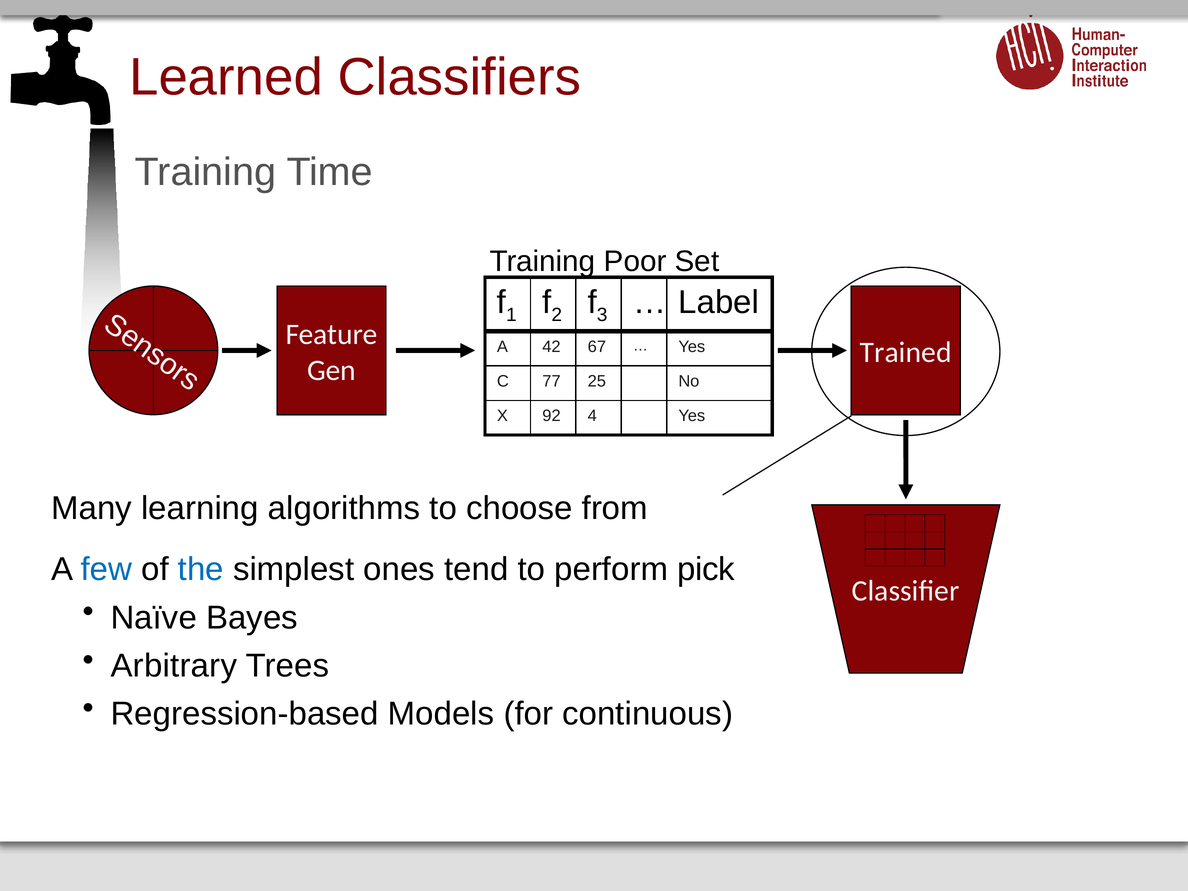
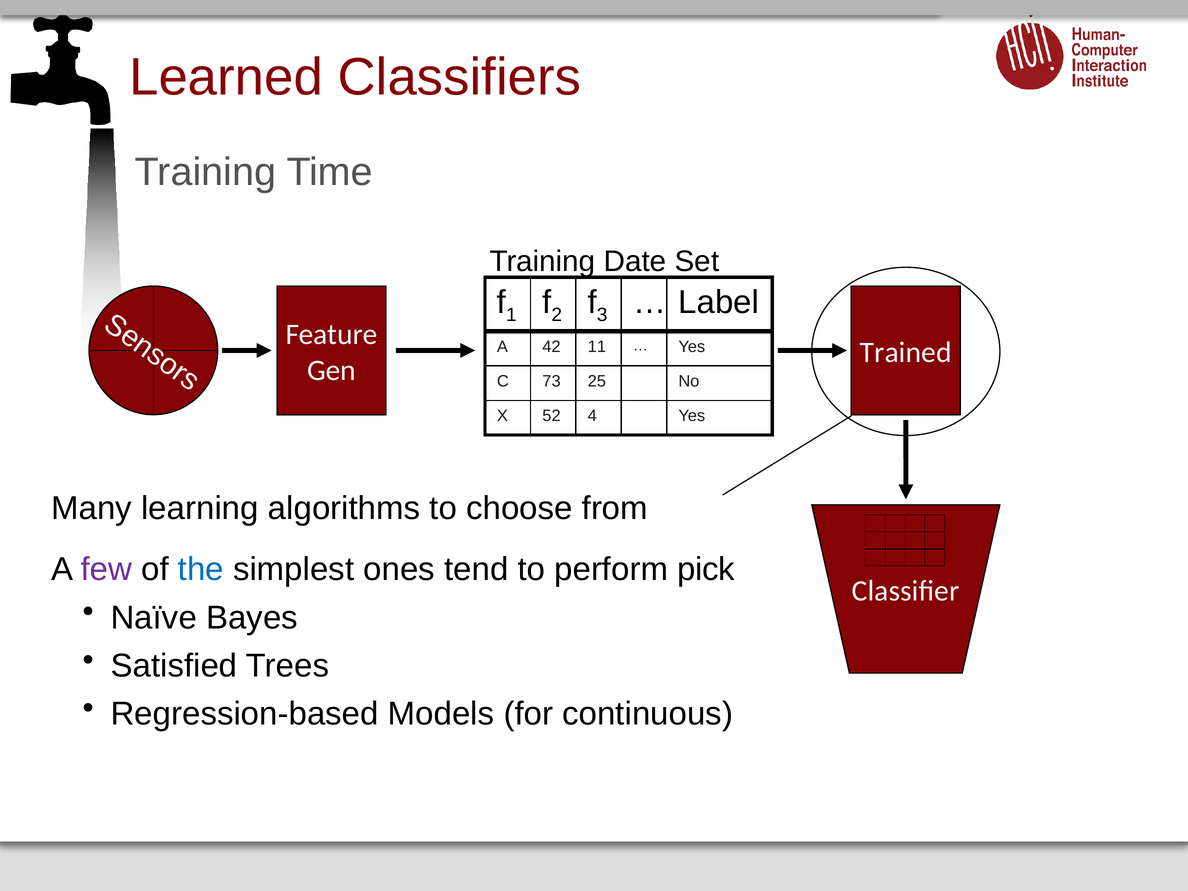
Poor: Poor -> Date (635, 262)
67: 67 -> 11 (597, 347)
77: 77 -> 73 (552, 381)
92: 92 -> 52 (552, 416)
few colour: blue -> purple (106, 569)
Arbitrary: Arbitrary -> Satisfied (174, 666)
